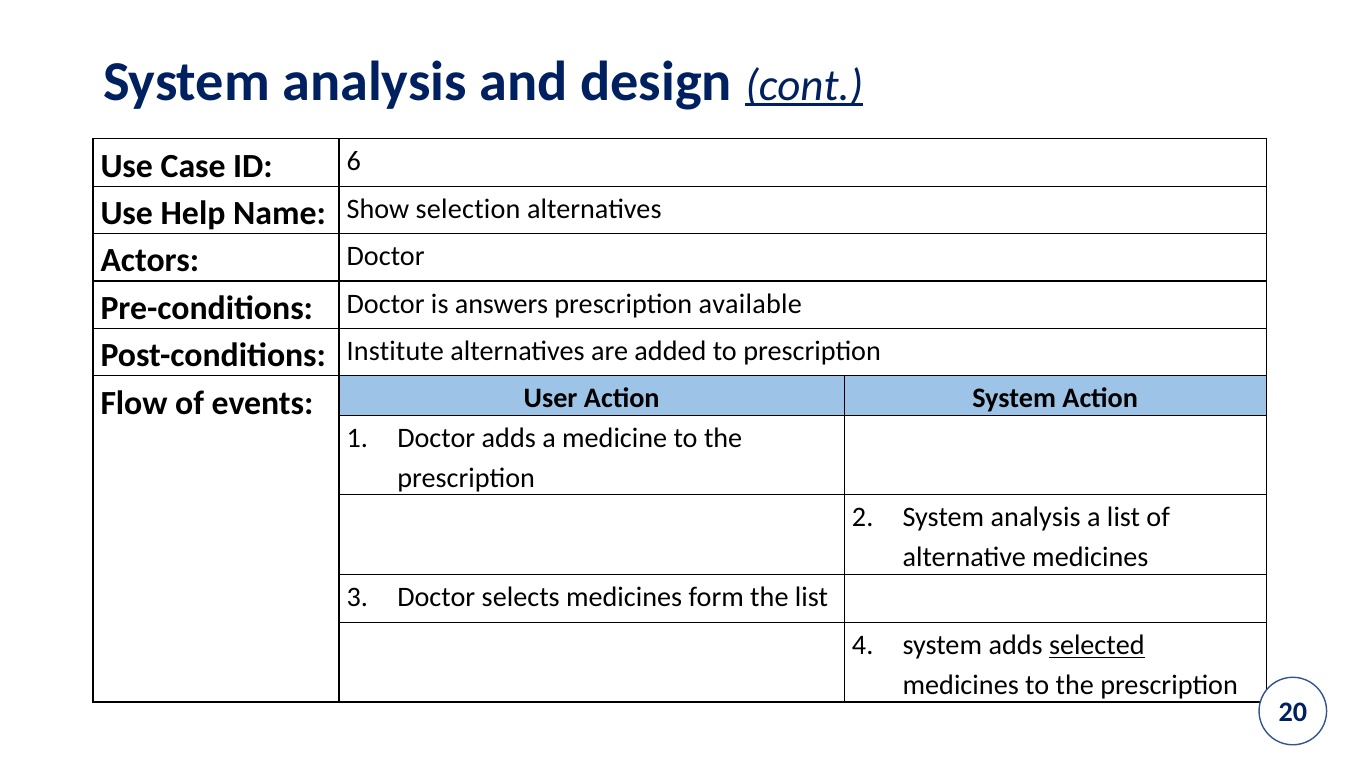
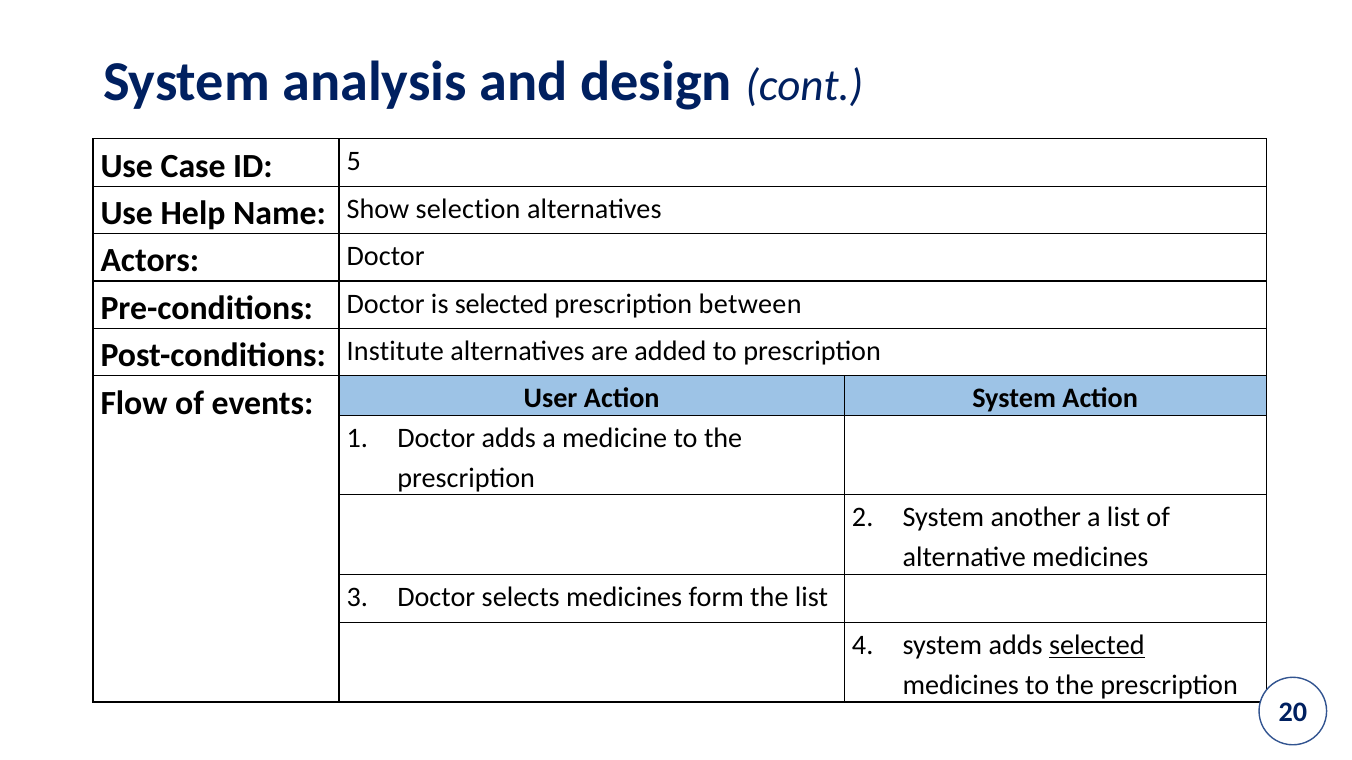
cont underline: present -> none (804, 85)
6: 6 -> 5 (354, 162)
is answers: answers -> selected (502, 304)
available: available -> between (750, 304)
analysis: analysis -> another (1036, 518)
